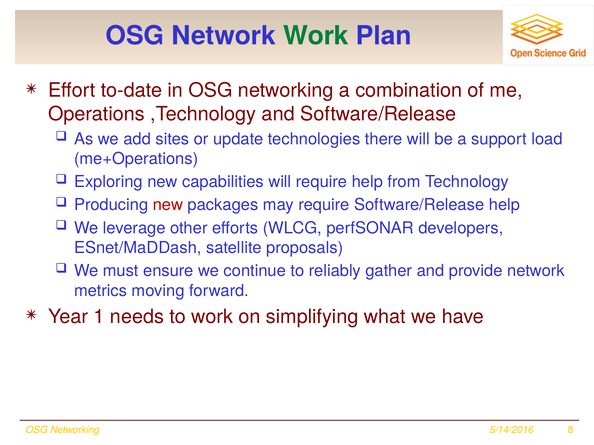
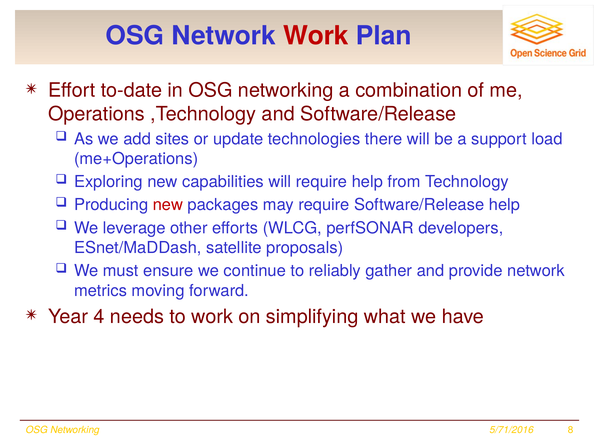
Work colour: green -> red (316, 36)
1: 1 -> 4 (99, 317)
5/14/2016: 5/14/2016 -> 5/71/2016 (512, 430)
